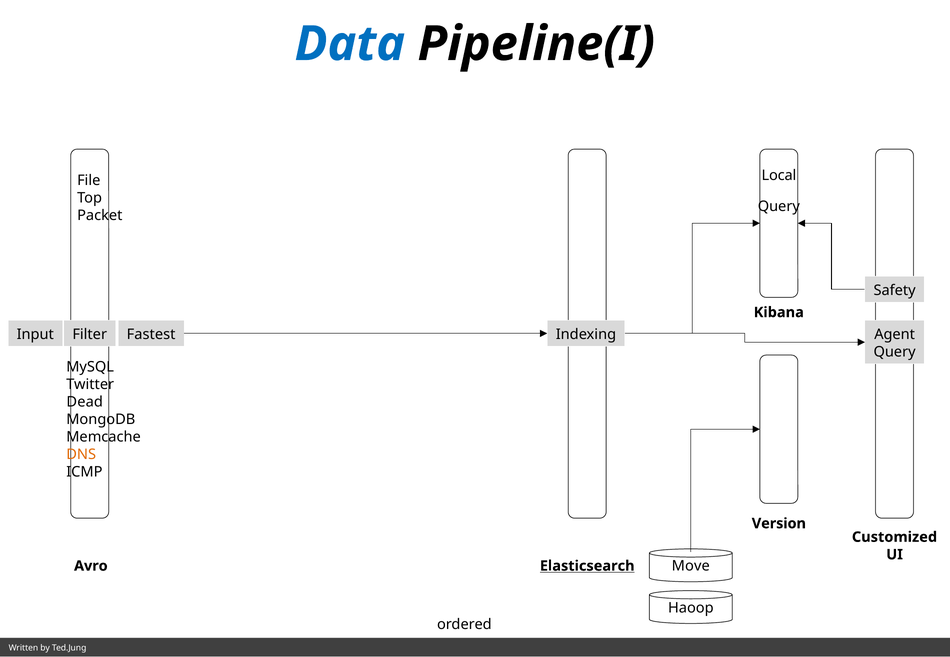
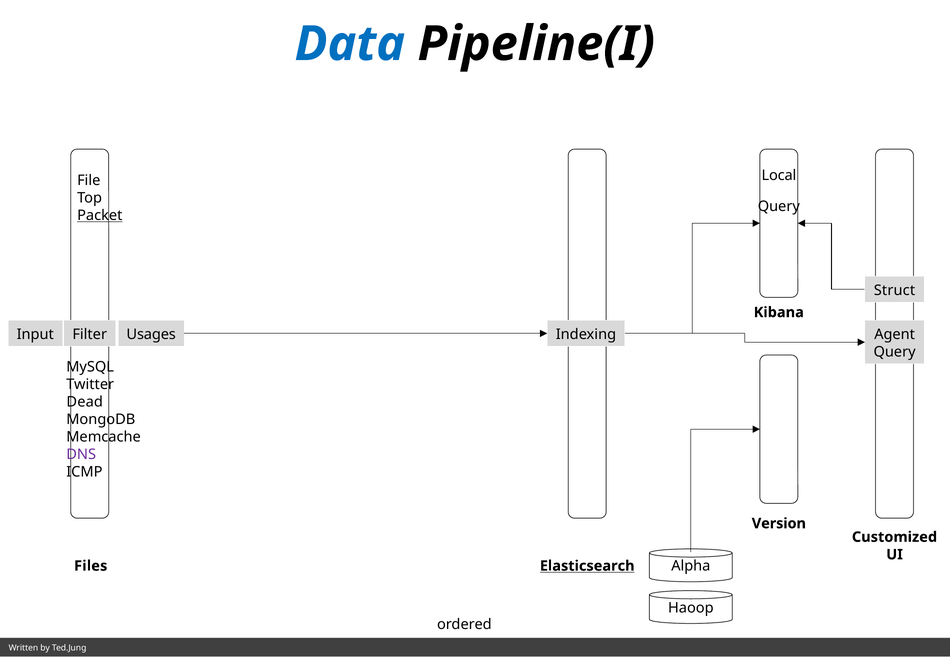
Packet underline: none -> present (100, 216)
Safety: Safety -> Struct (894, 291)
Fastest: Fastest -> Usages (151, 335)
DNS colour: orange -> purple (81, 455)
Move: Move -> Alpha (691, 567)
Avro: Avro -> Files (91, 567)
